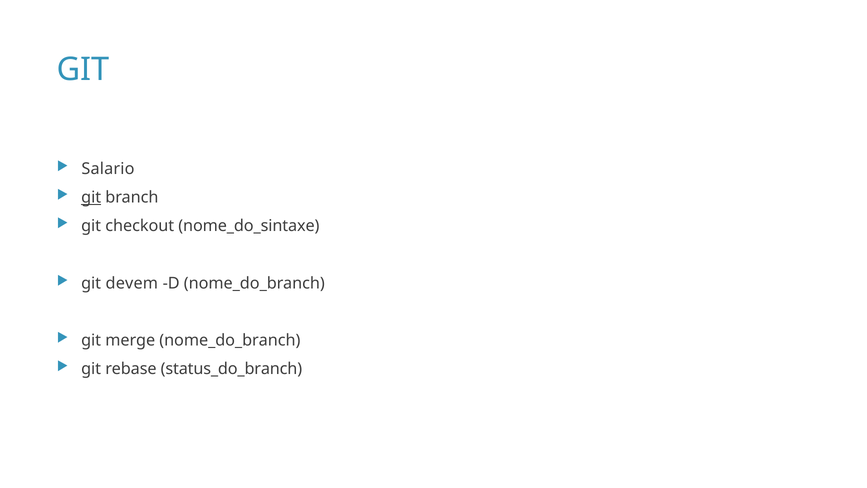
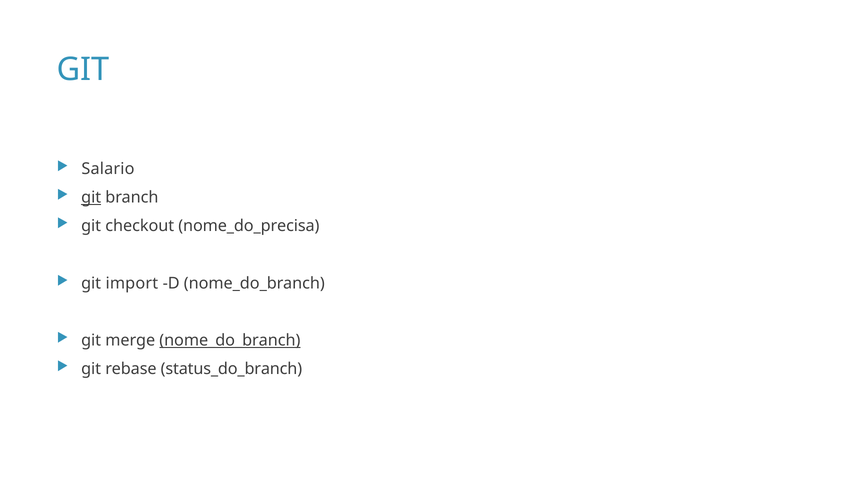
nome_do_sintaxe: nome_do_sintaxe -> nome_do_precisa (249, 226)
devem: devem -> import (132, 283)
nome_do_branch underline: none -> present (230, 340)
